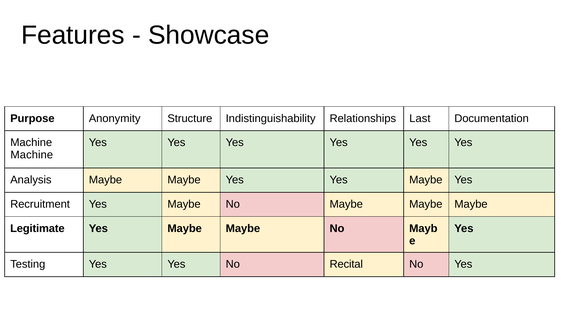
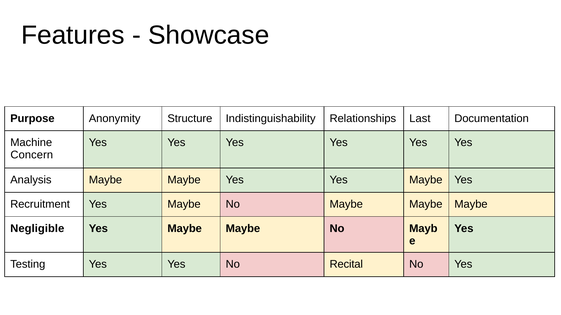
Machine: Machine -> Concern (32, 155)
Legitimate: Legitimate -> Negligible (37, 229)
